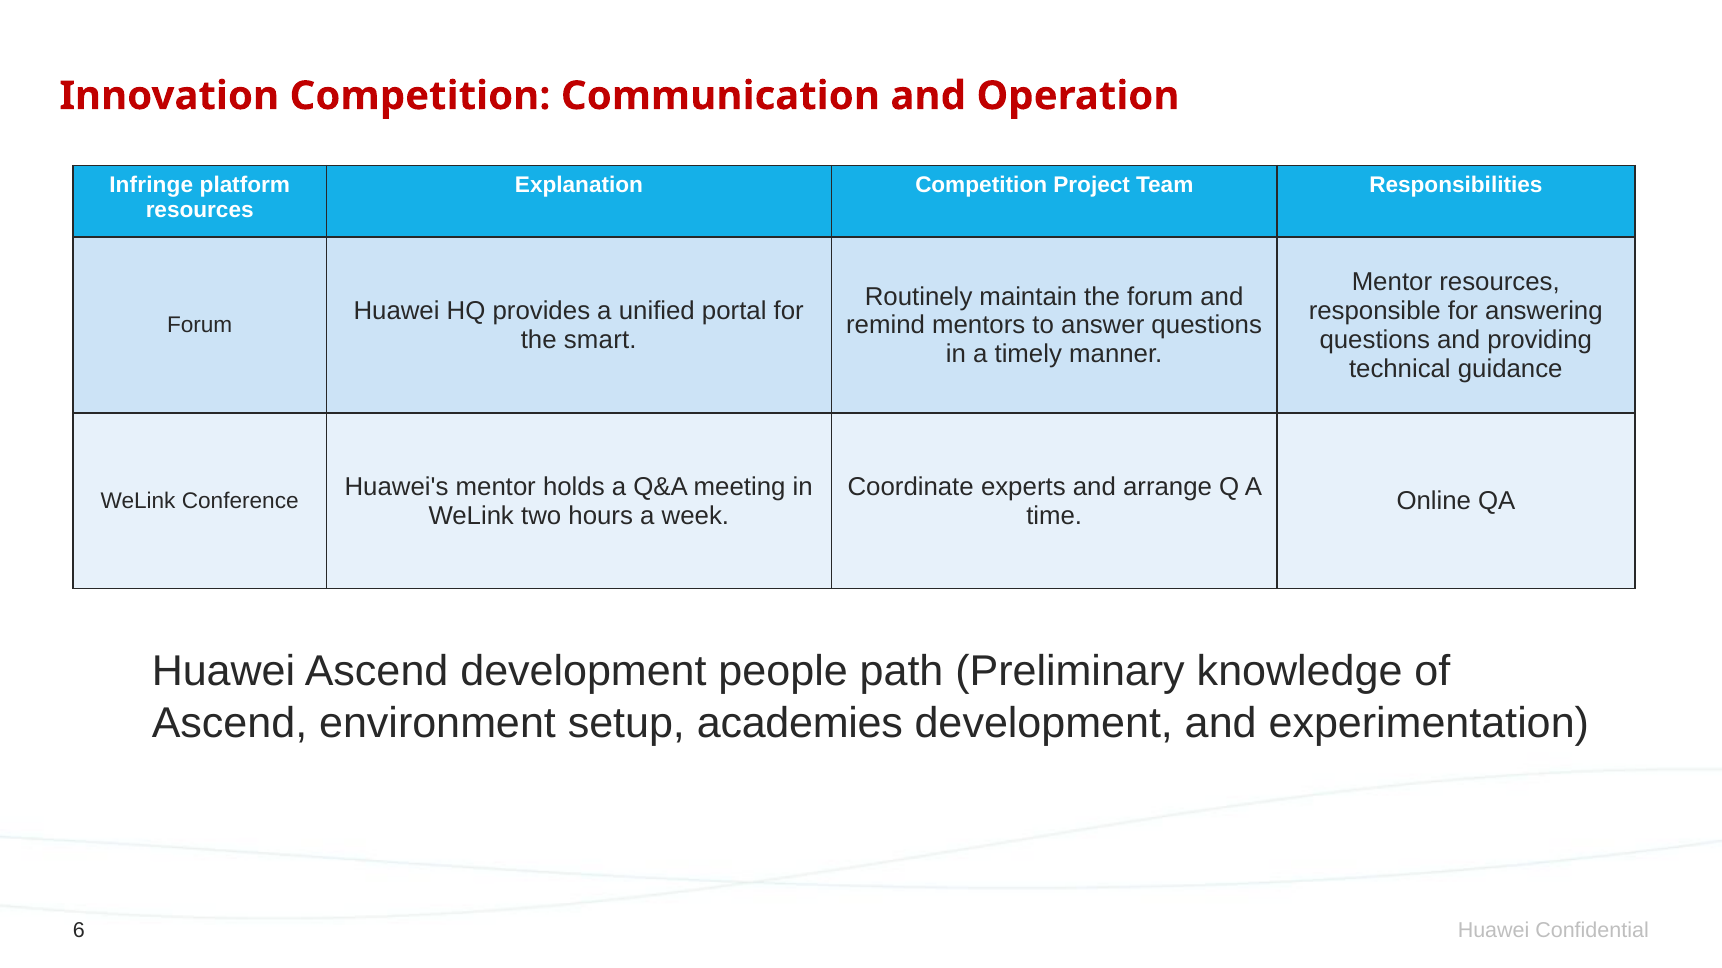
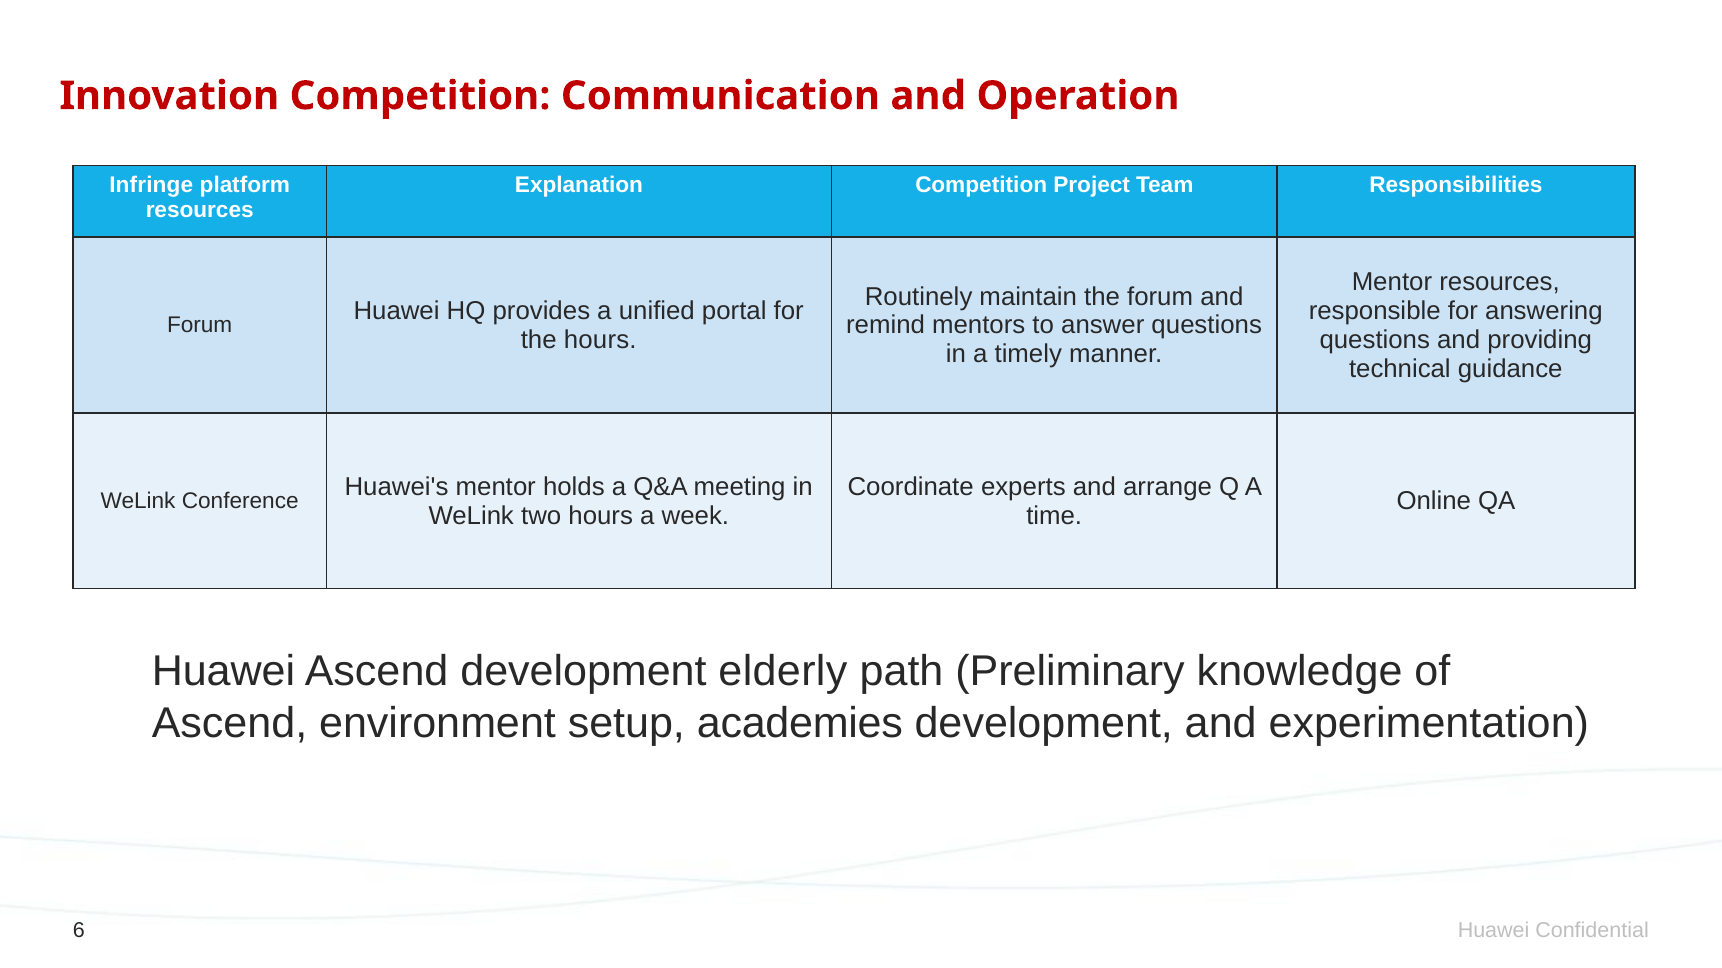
the smart: smart -> hours (600, 340)
people: people -> elderly (783, 672)
